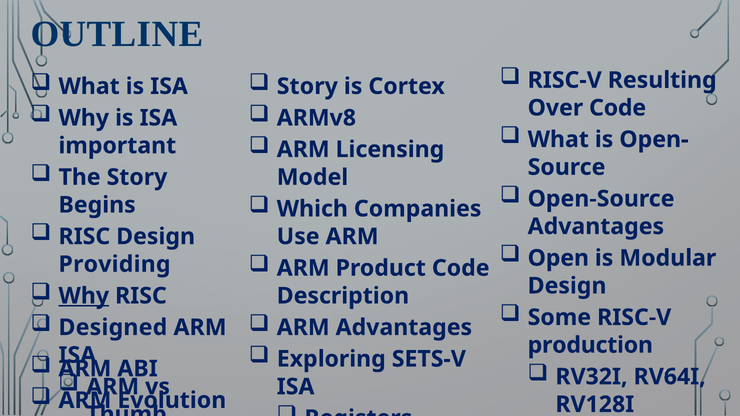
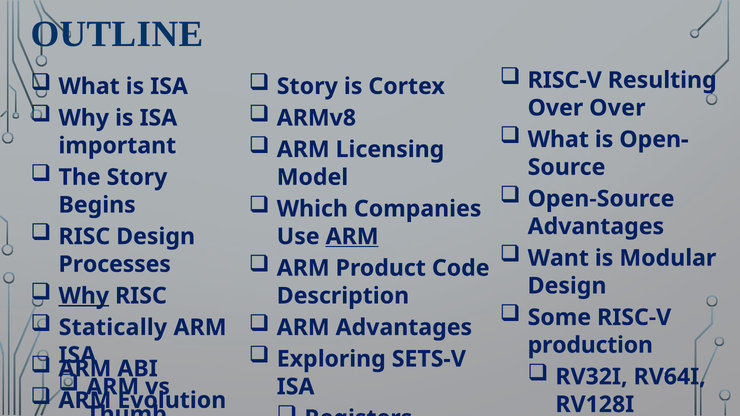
Over Code: Code -> Over (617, 108)
ARM underline: none -> present (352, 237)
Open: Open -> Want (558, 258)
Providing: Providing -> Processes (115, 264)
Designed: Designed -> Statically (113, 328)
